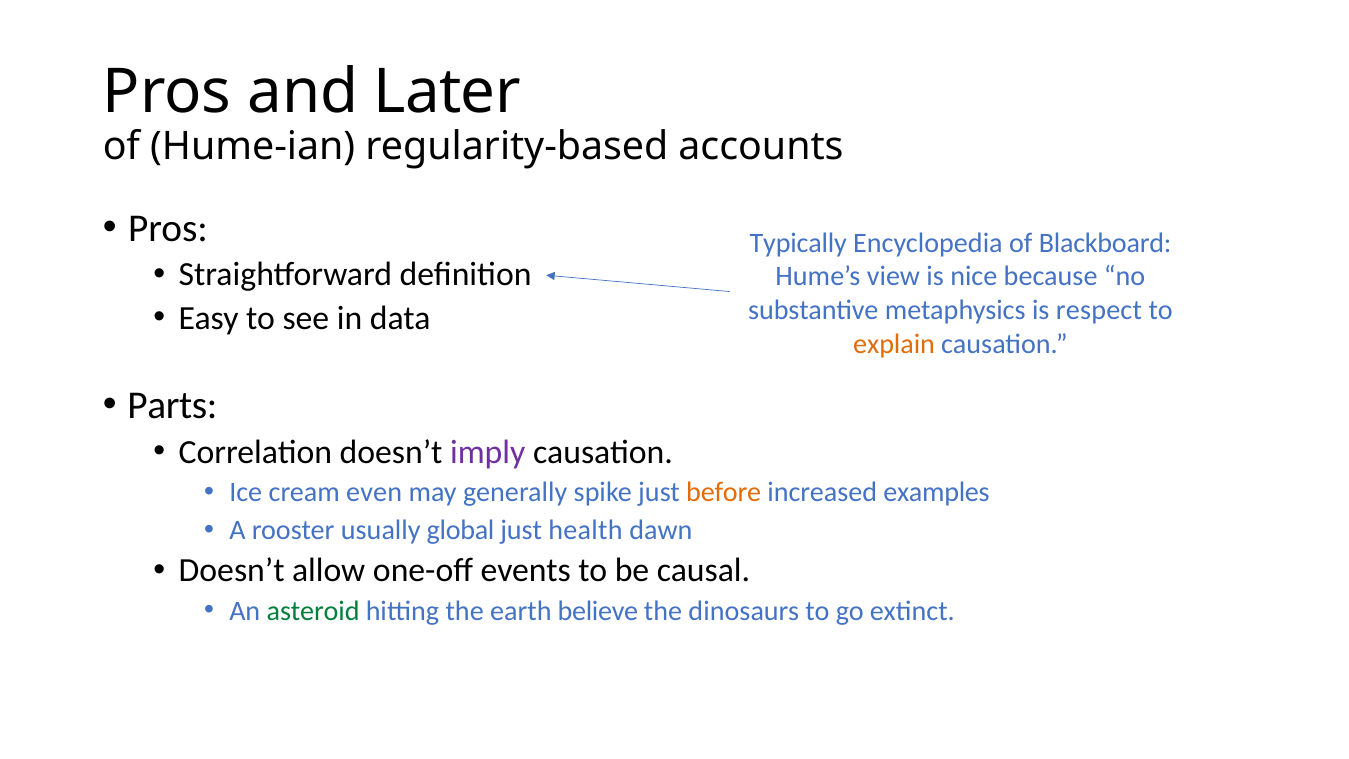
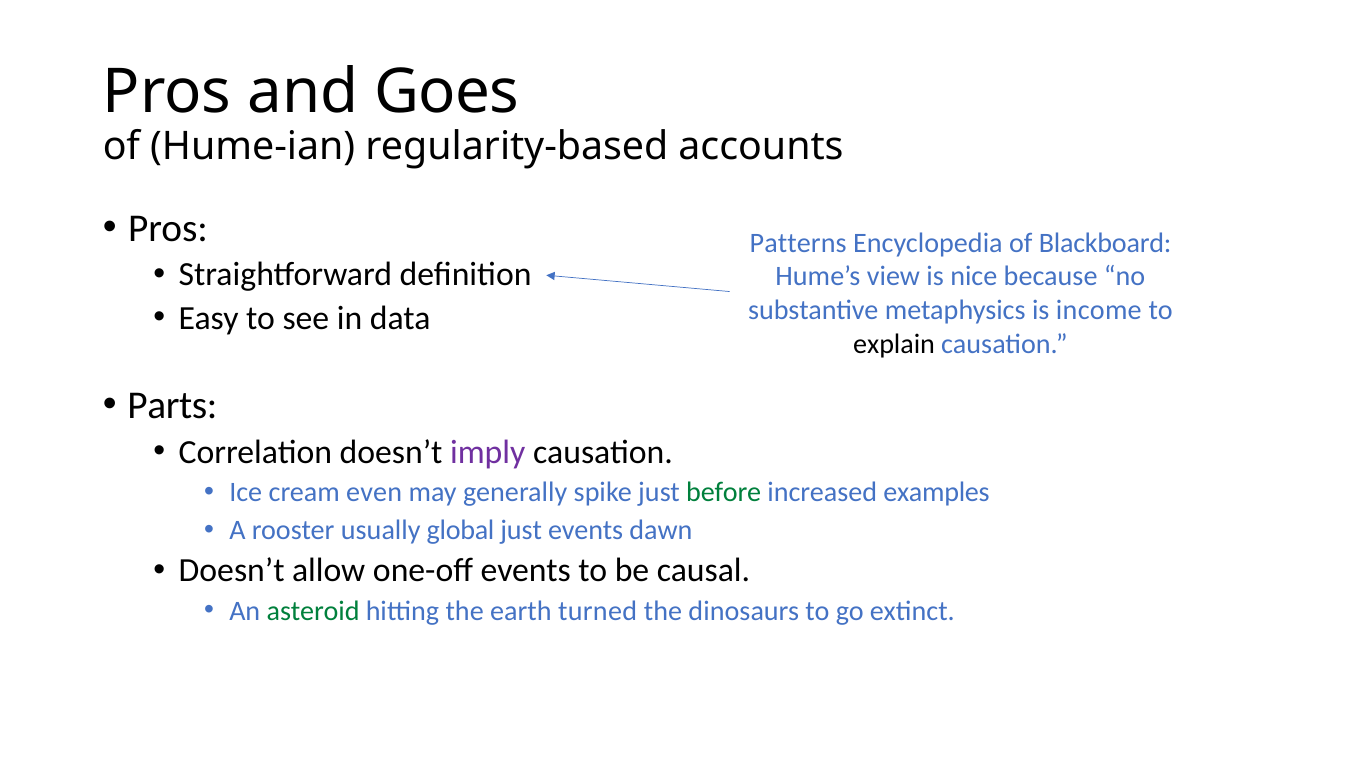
Later: Later -> Goes (447, 92)
Typically: Typically -> Patterns (798, 243)
respect: respect -> income (1099, 310)
explain colour: orange -> black (894, 344)
before colour: orange -> green (724, 492)
just health: health -> events (586, 530)
believe: believe -> turned (598, 611)
